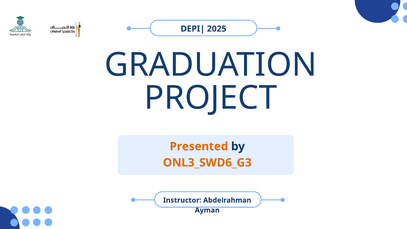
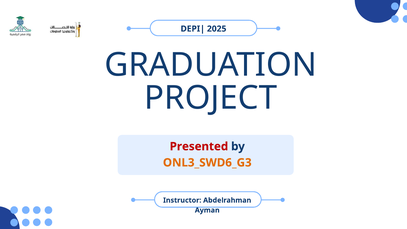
Presented colour: orange -> red (199, 146)
